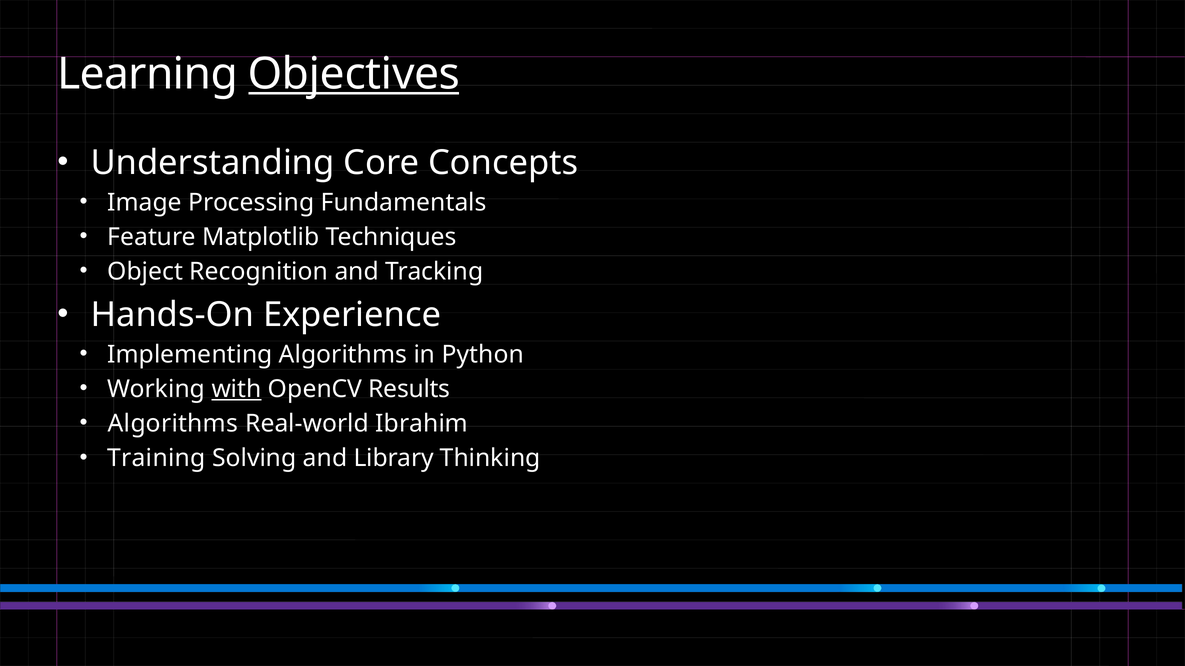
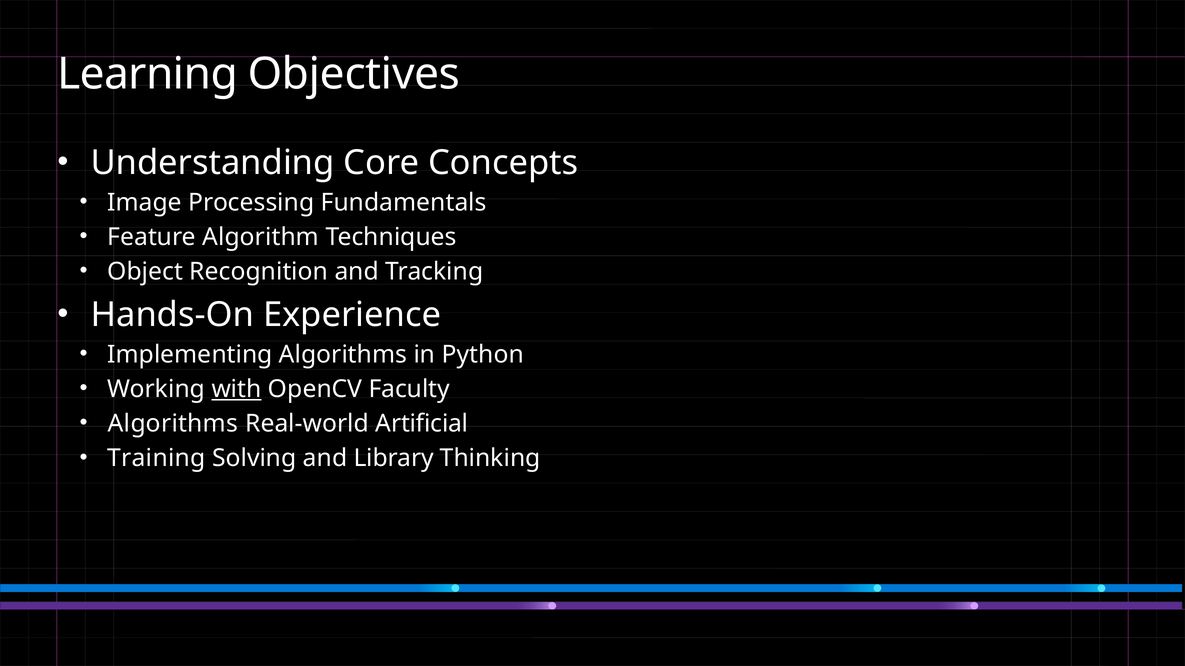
Objectives underline: present -> none (354, 74)
Matplotlib: Matplotlib -> Algorithm (261, 237)
Results: Results -> Faculty (409, 389)
Ibrahim: Ibrahim -> Artificial (422, 424)
